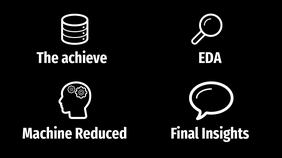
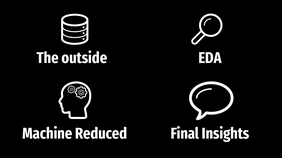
achieve: achieve -> outside (84, 58)
